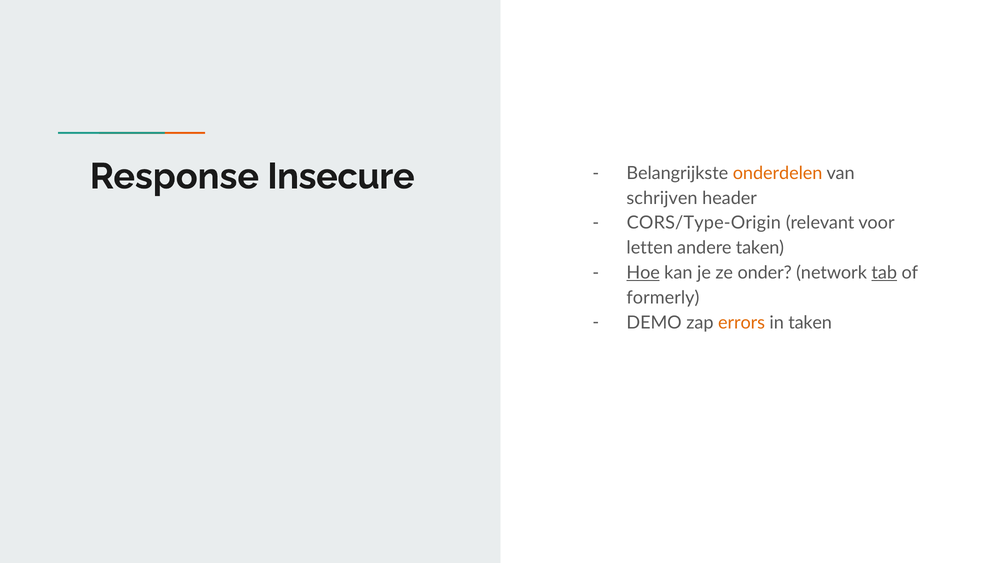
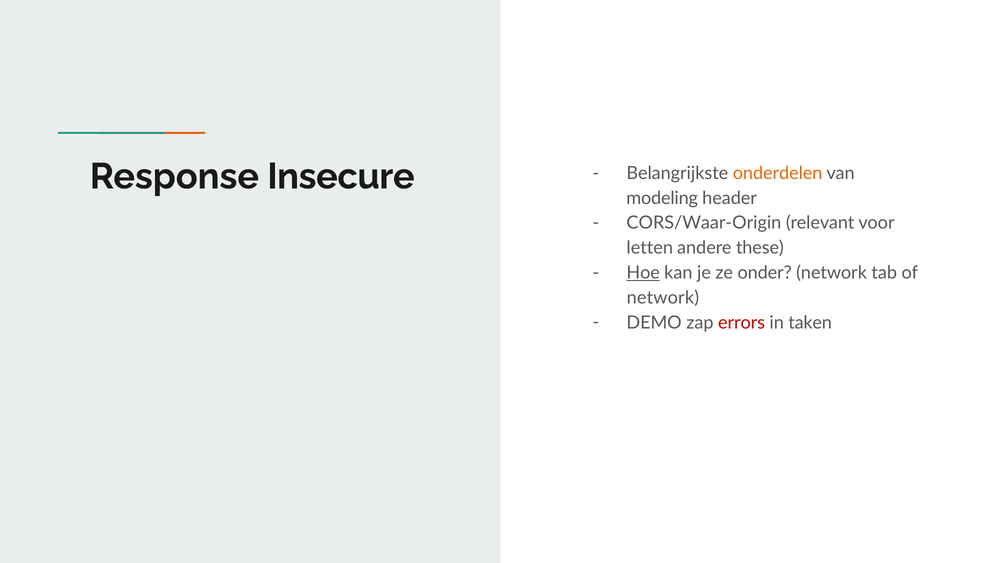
schrijven: schrijven -> modeling (662, 198)
CORS/Type-Origin: CORS/Type-Origin -> CORS/Waar-Origin (704, 223)
andere taken: taken -> these (760, 248)
tab underline: present -> none (884, 273)
formerly: formerly -> network (663, 298)
errors colour: orange -> red (742, 323)
